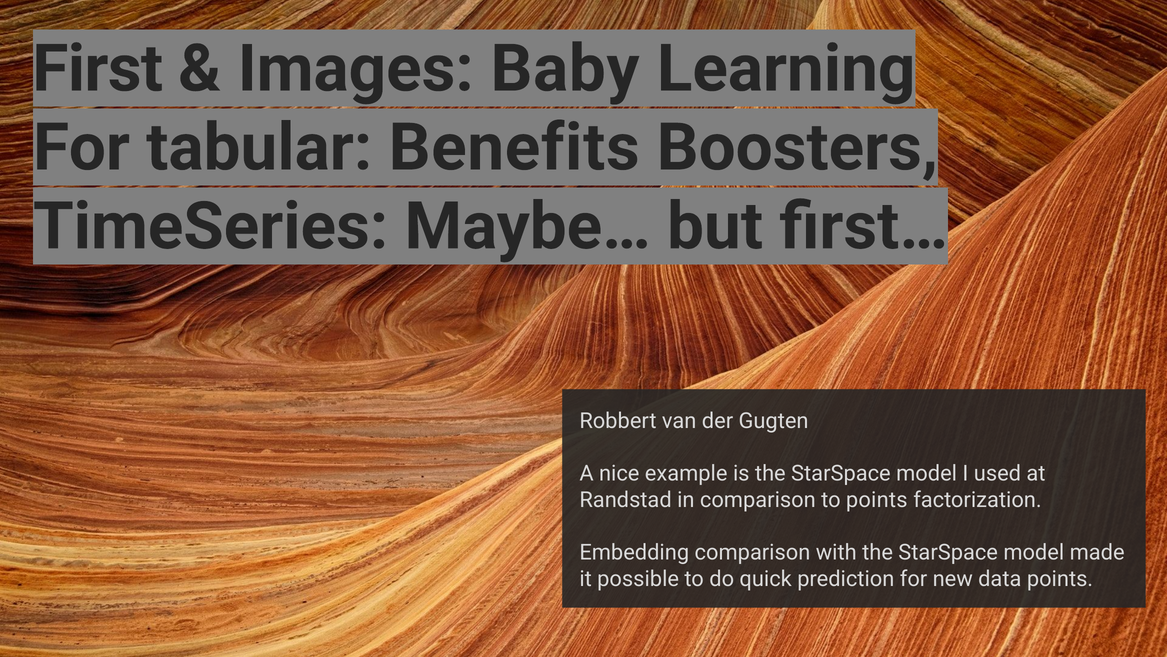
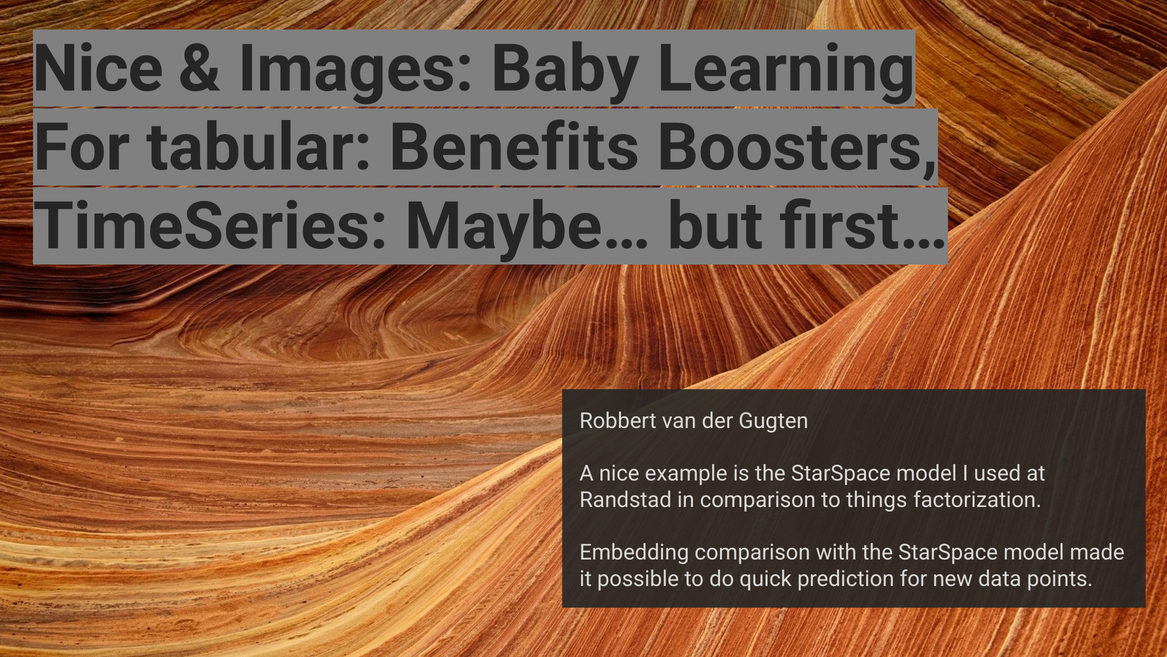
First: First -> Nice (98, 69)
to points: points -> things (877, 500)
